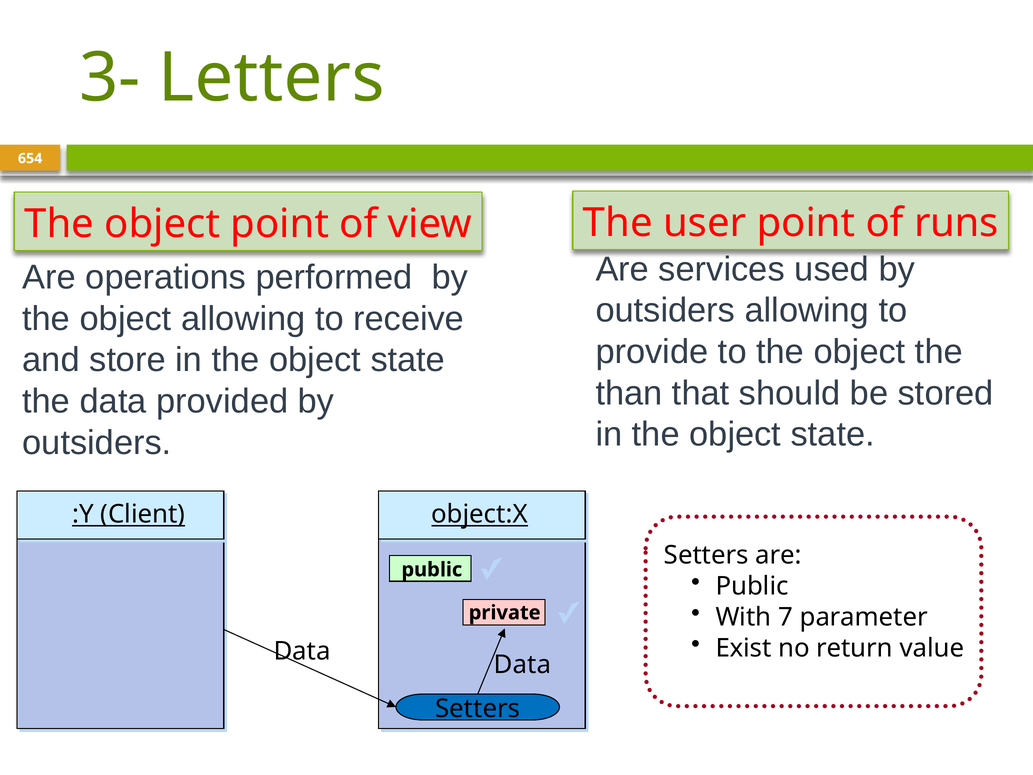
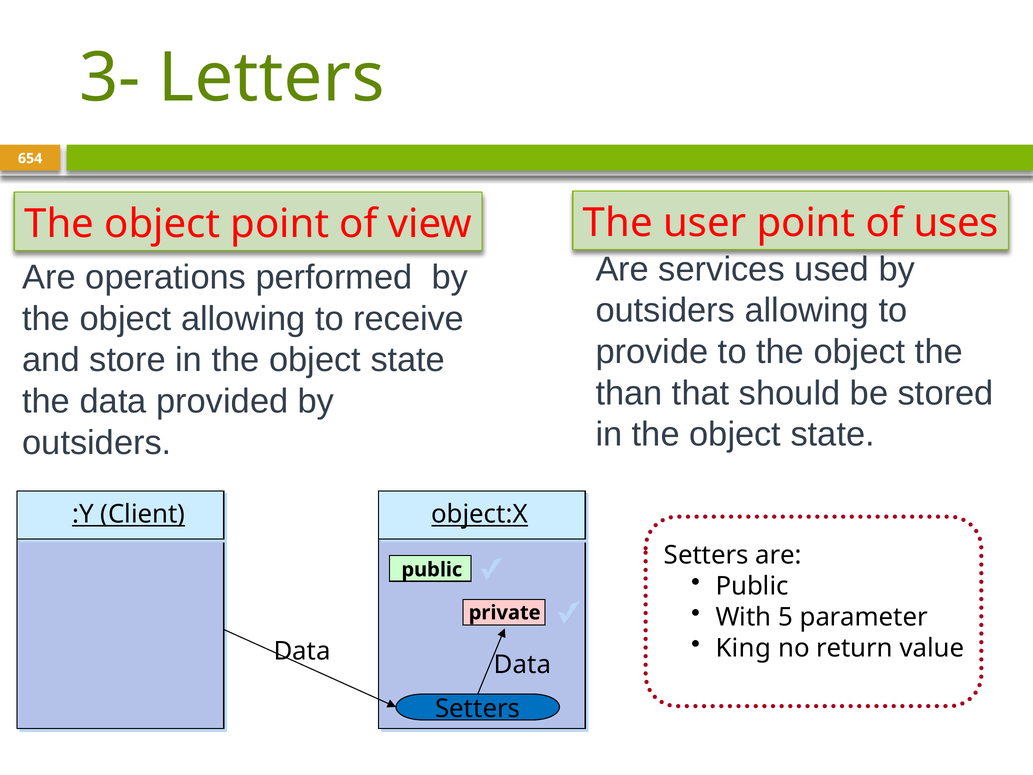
runs: runs -> uses (956, 223)
7: 7 -> 5 (786, 617)
Exist: Exist -> King (743, 648)
